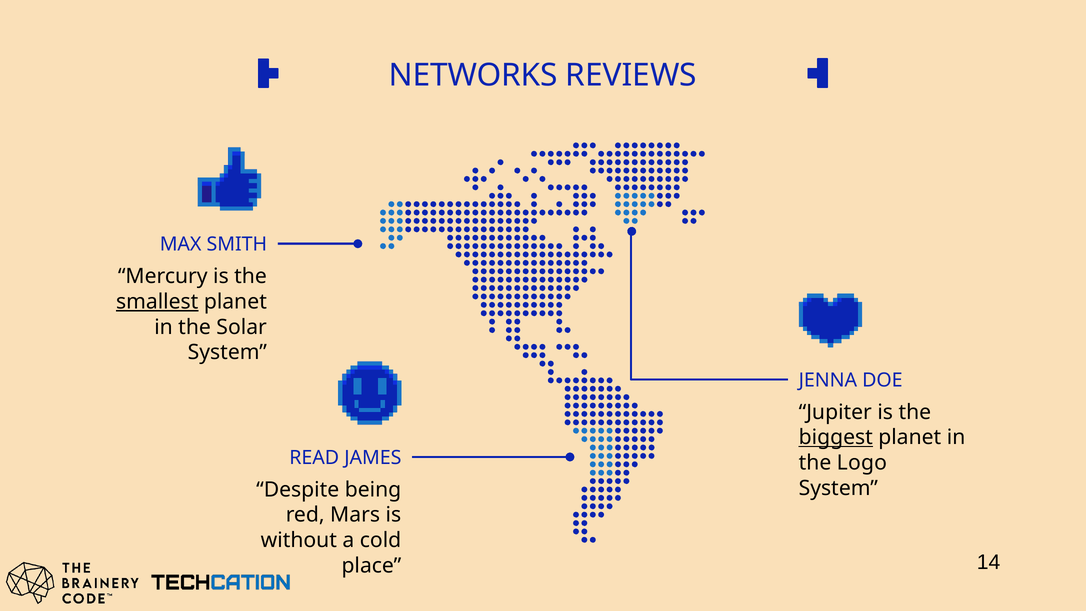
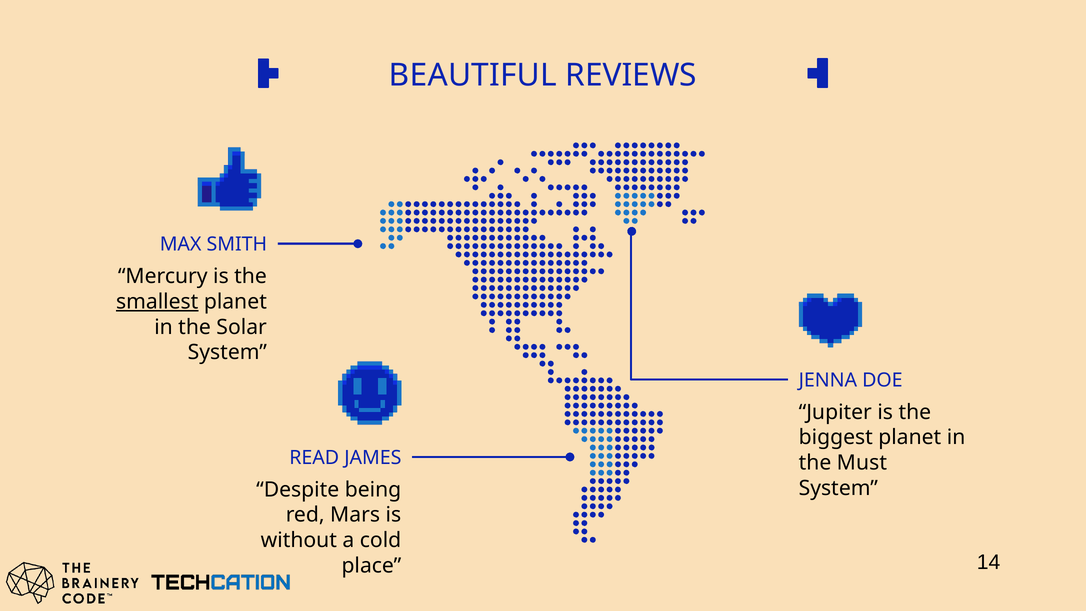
NETWORKS: NETWORKS -> BEAUTIFUL (473, 75)
biggest underline: present -> none (836, 437)
Logo: Logo -> Must (862, 463)
